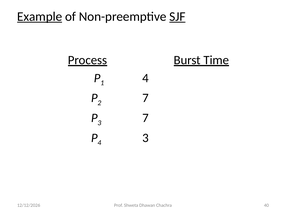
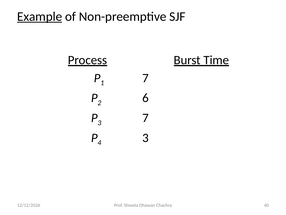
SJF underline: present -> none (177, 17)
0.0 4: 4 -> 7 (146, 78)
2.0 7: 7 -> 6 (146, 98)
